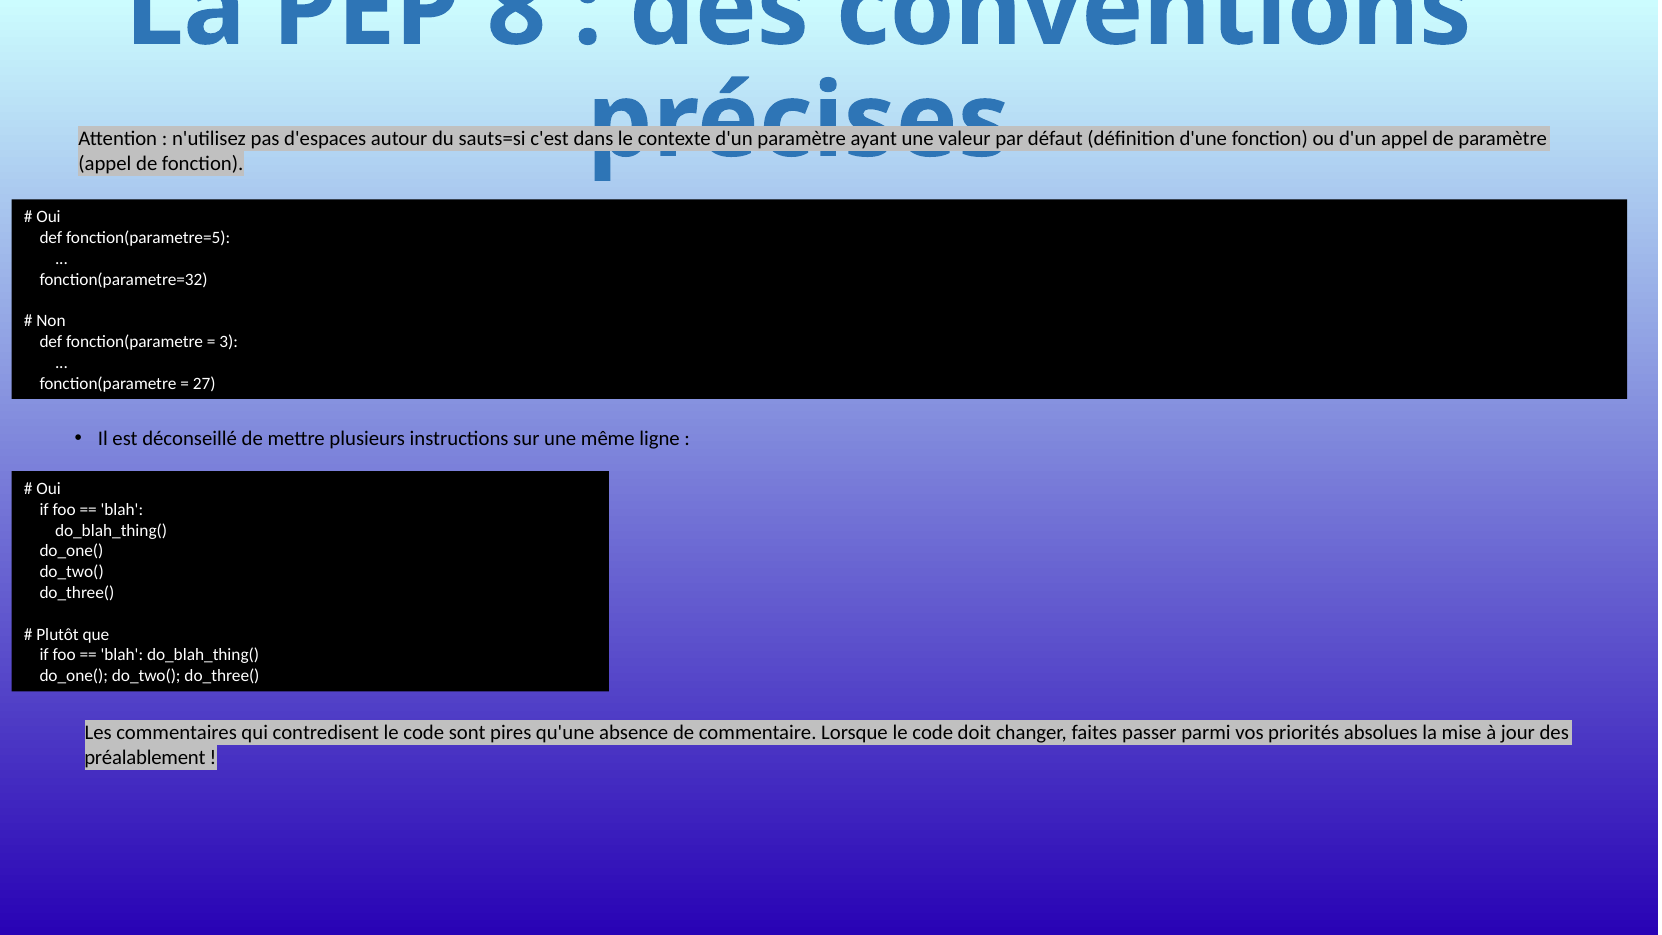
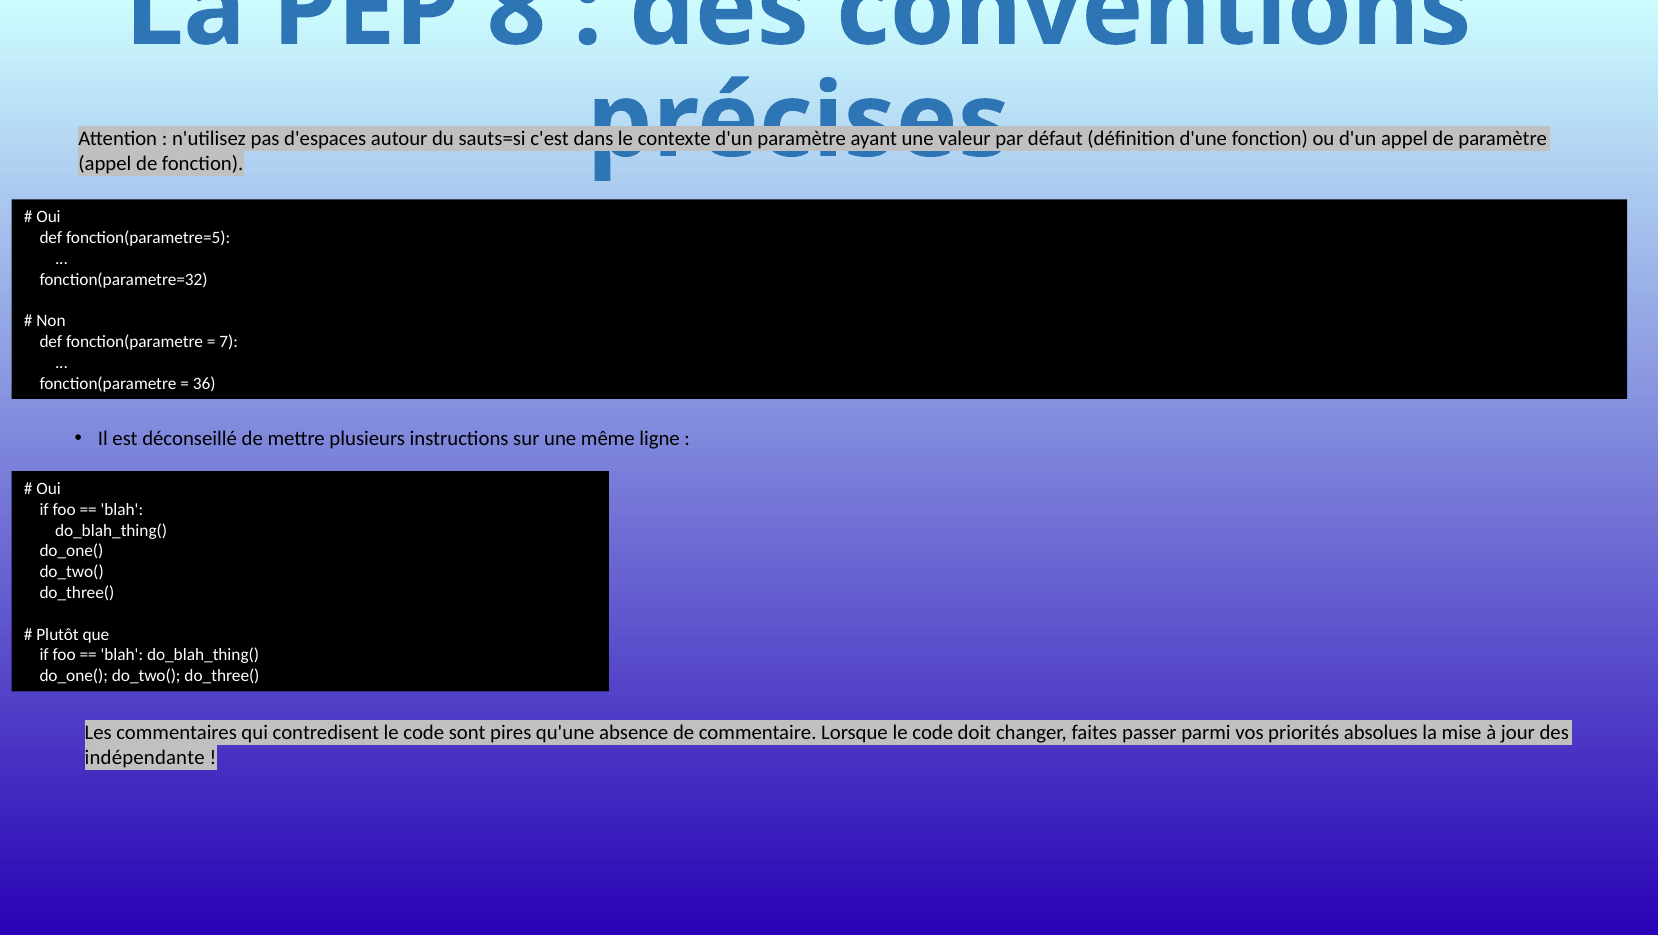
3: 3 -> 7 (229, 342)
27: 27 -> 36 (204, 384)
préalablement: préalablement -> indépendante (145, 758)
